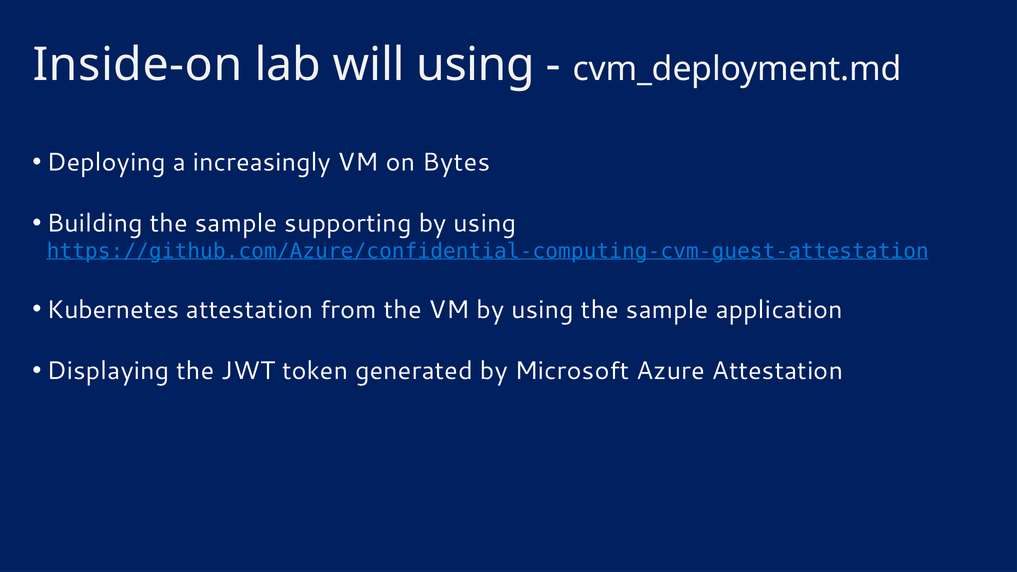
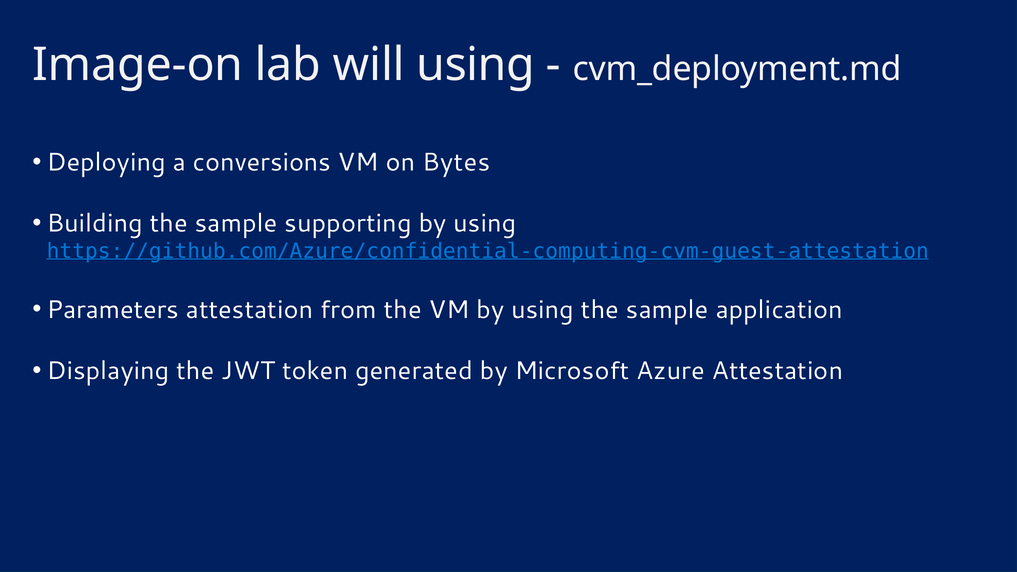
Inside-on: Inside-on -> Image-on (138, 65)
increasingly: increasingly -> conversions (262, 163)
Kubernetes: Kubernetes -> Parameters (113, 310)
